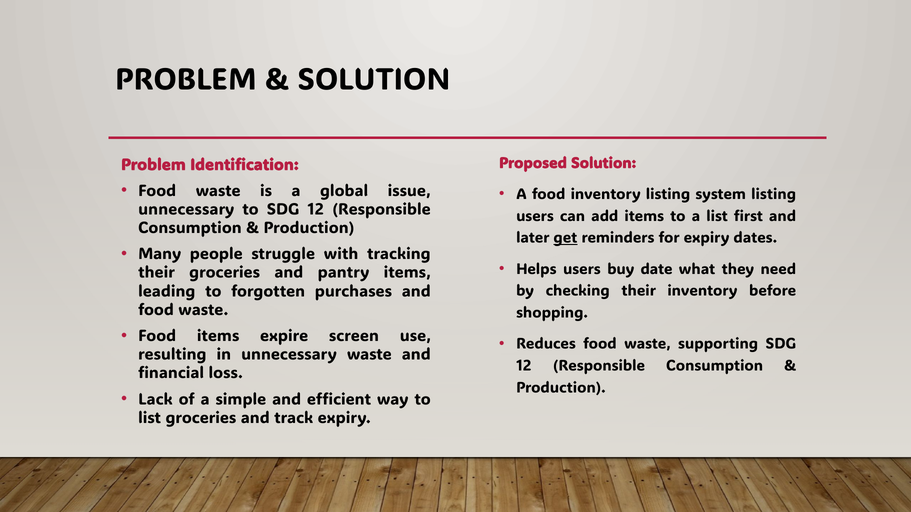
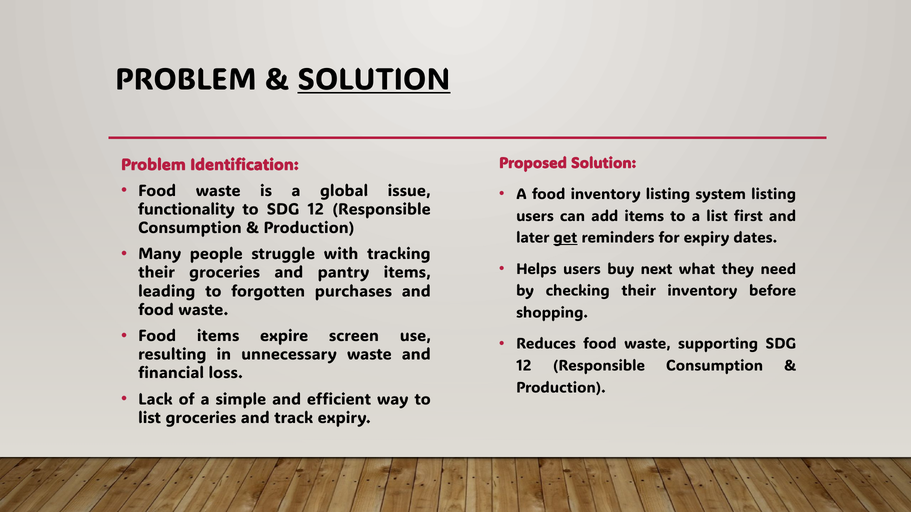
SOLUTION underline: none -> present (374, 80)
unnecessary: unnecessary -> functionality (186, 210)
date: date -> next (657, 269)
